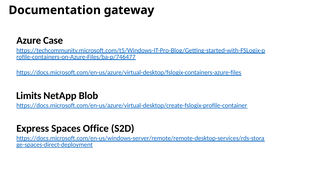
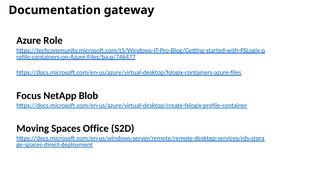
Case: Case -> Role (53, 41)
Limits: Limits -> Focus (29, 96)
Express: Express -> Moving (33, 128)
